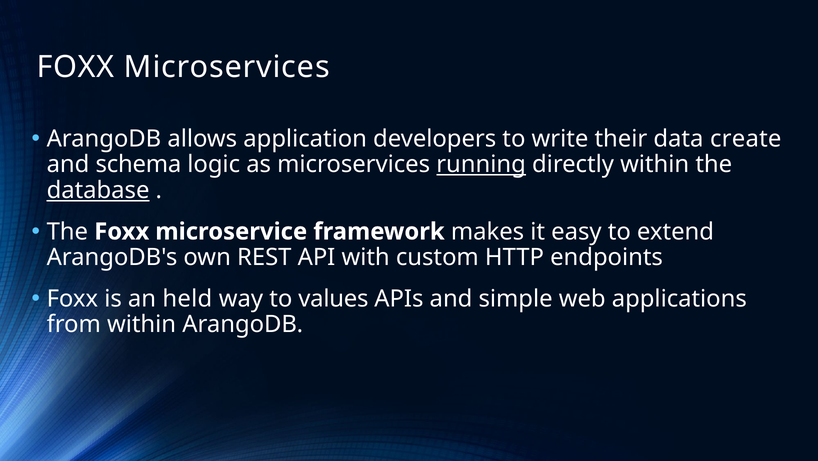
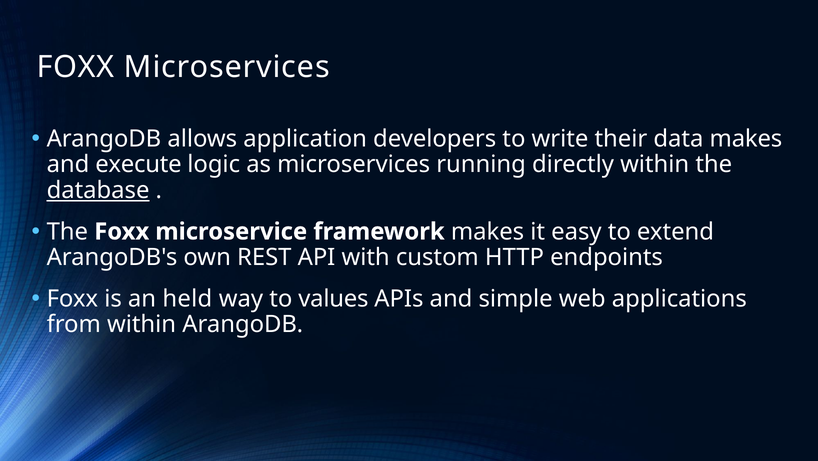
data create: create -> makes (746, 139)
schema: schema -> execute (138, 164)
running underline: present -> none (481, 164)
